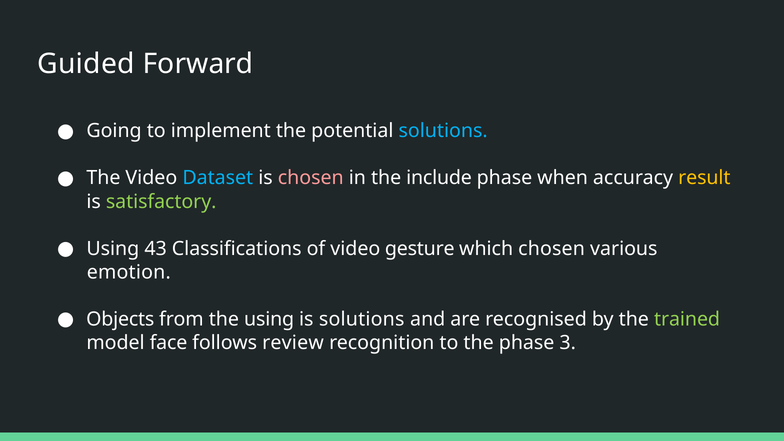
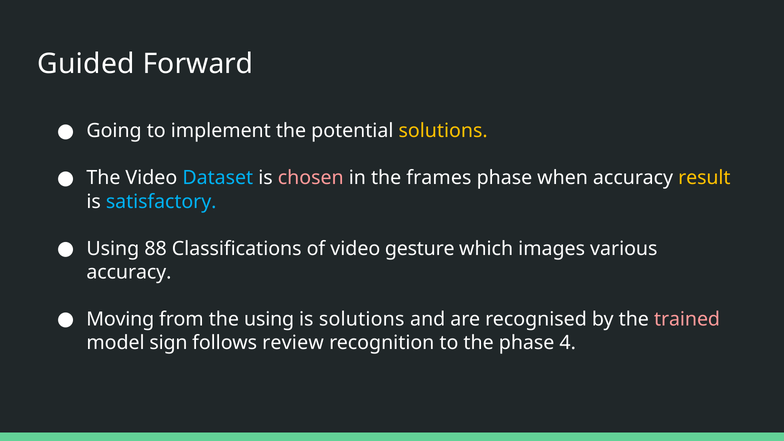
solutions colour: light blue -> yellow (443, 131)
include: include -> frames (439, 178)
satisfactory colour: light green -> light blue (161, 202)
43: 43 -> 88 (156, 249)
which chosen: chosen -> images (552, 249)
emotion: emotion -> accuracy (129, 272)
Objects: Objects -> Moving (120, 319)
trained colour: light green -> pink (687, 319)
face: face -> sign (169, 343)
3: 3 -> 4 (568, 343)
